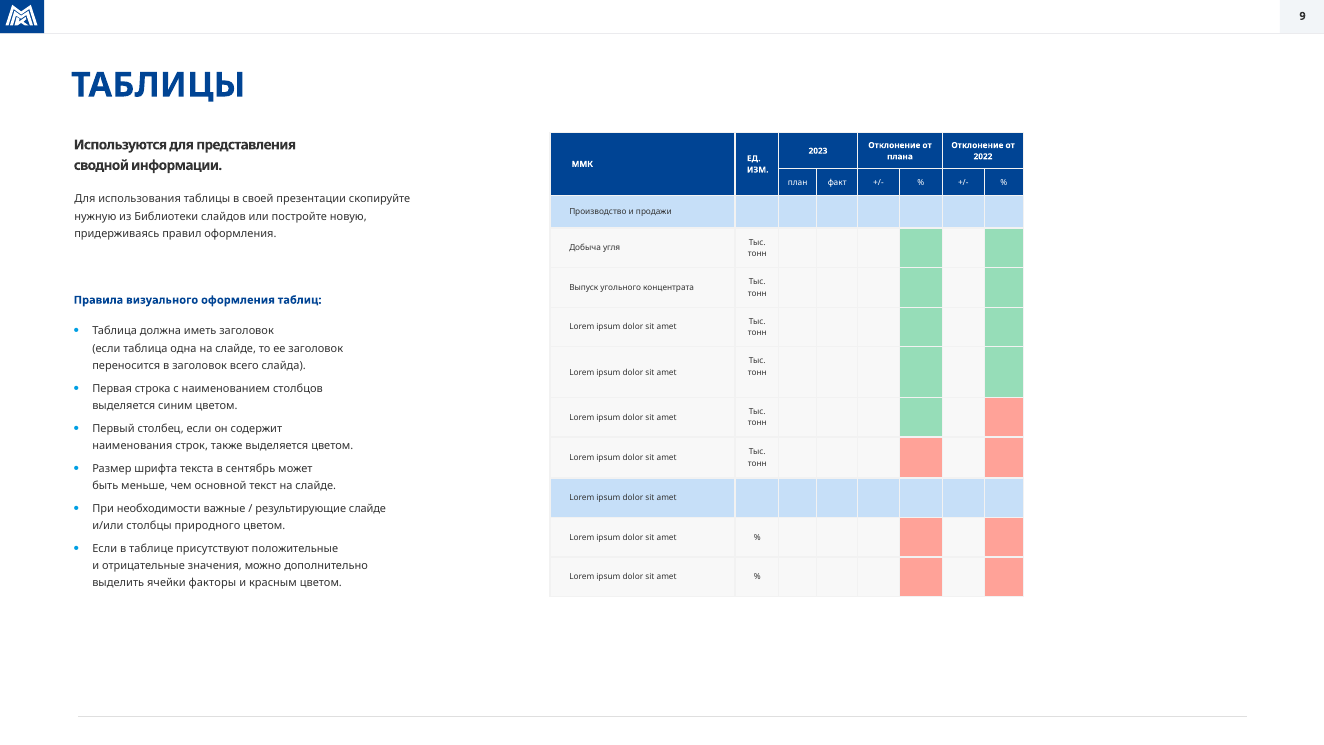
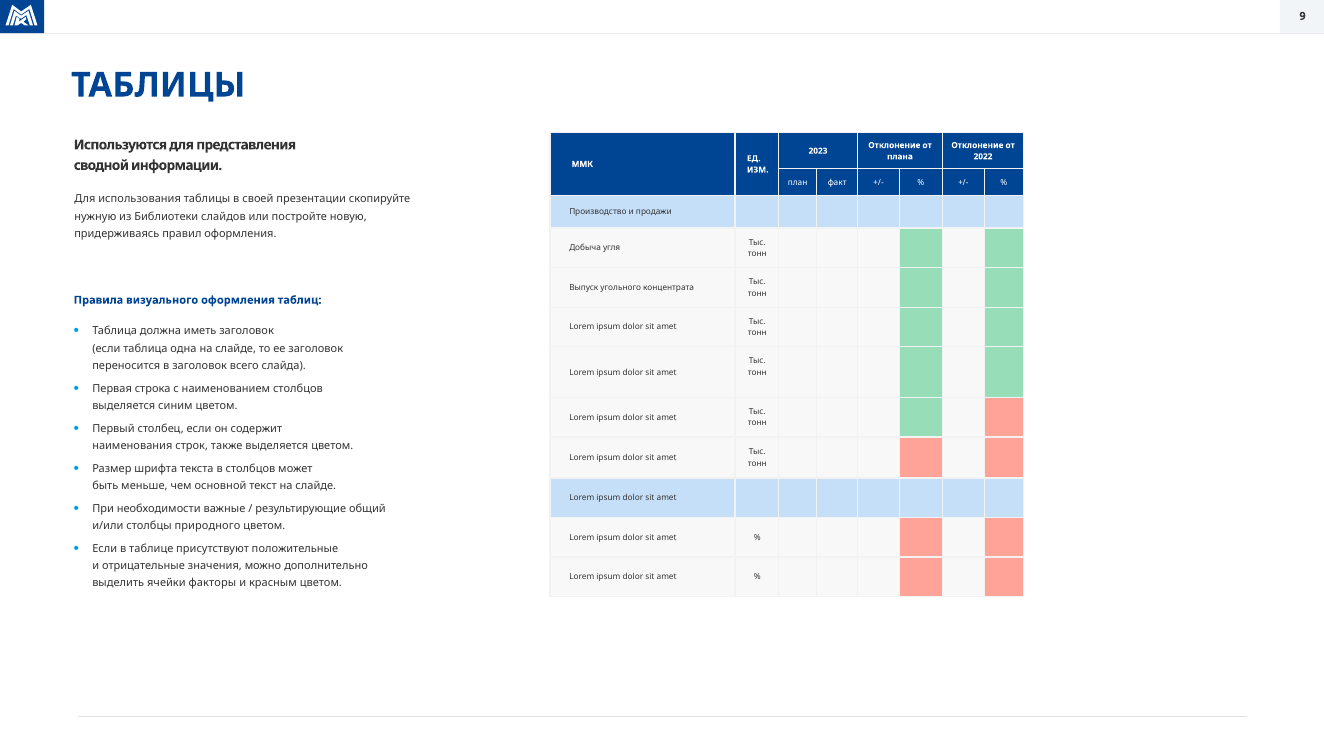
в сентябрь: сентябрь -> столбцов (250, 468)
результирующие слайде: слайде -> общий (367, 508)
